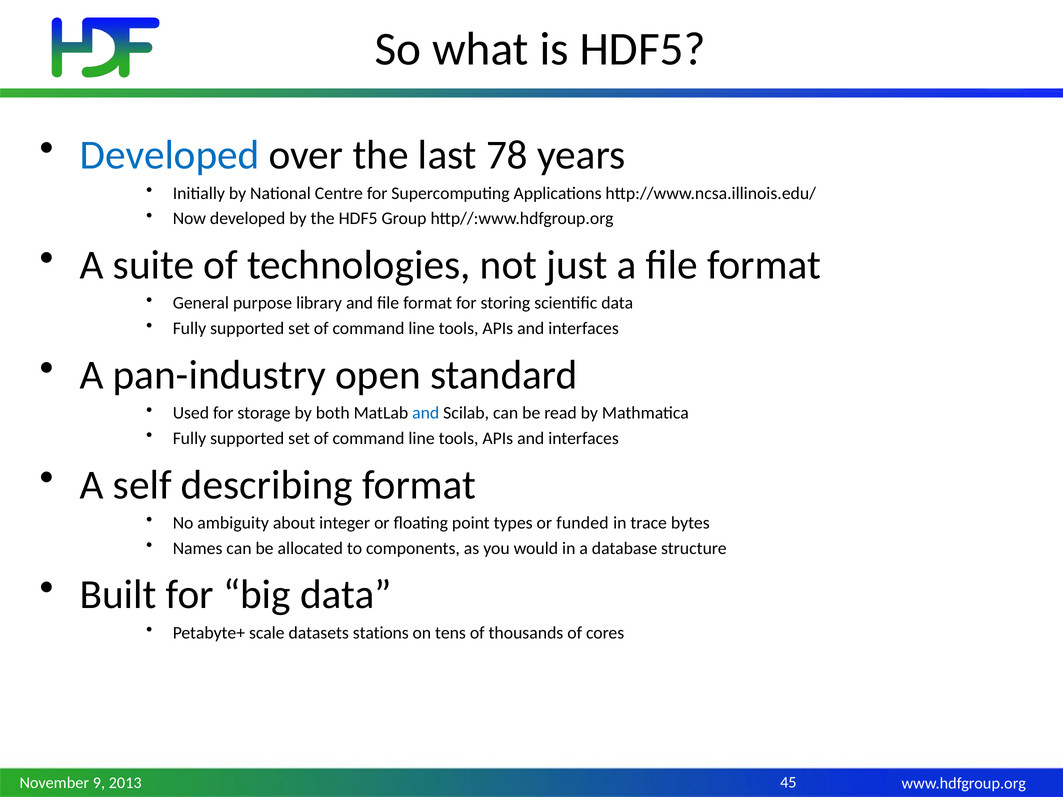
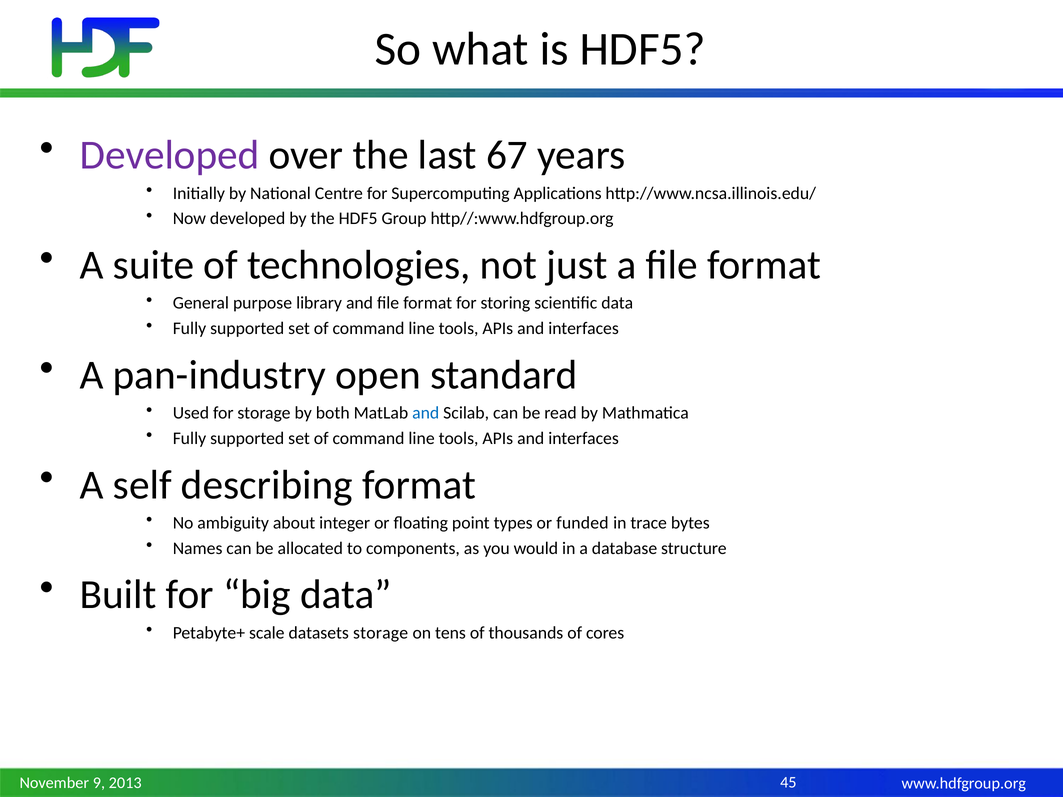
Developed colour: blue -> purple (170, 155)
78: 78 -> 67 (507, 155)
datasets stations: stations -> storage (381, 633)
